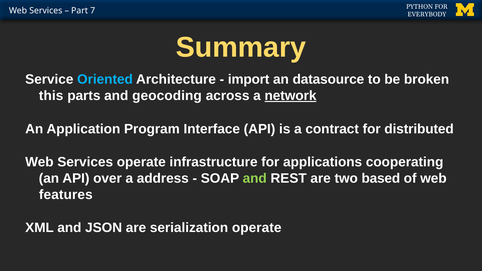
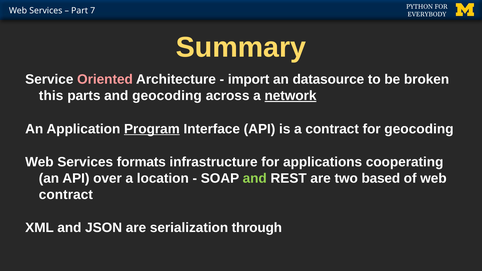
Oriented colour: light blue -> pink (105, 79)
Program underline: none -> present (152, 129)
for distributed: distributed -> geocoding (419, 129)
Services operate: operate -> formats (141, 162)
address: address -> location (163, 178)
features: features -> contract (66, 195)
serialization operate: operate -> through (257, 228)
